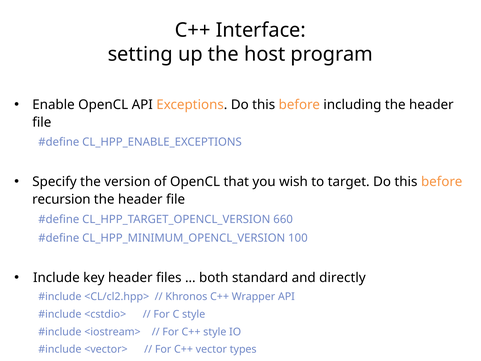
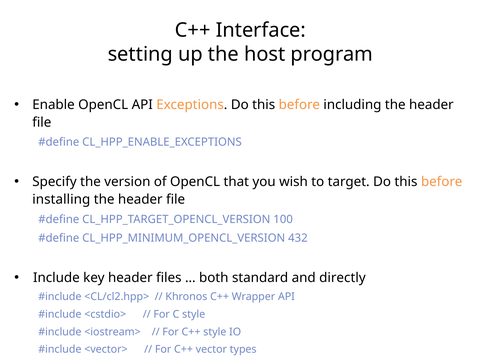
recursion: recursion -> installing (61, 199)
660: 660 -> 100 (283, 219)
100: 100 -> 432 (298, 238)
